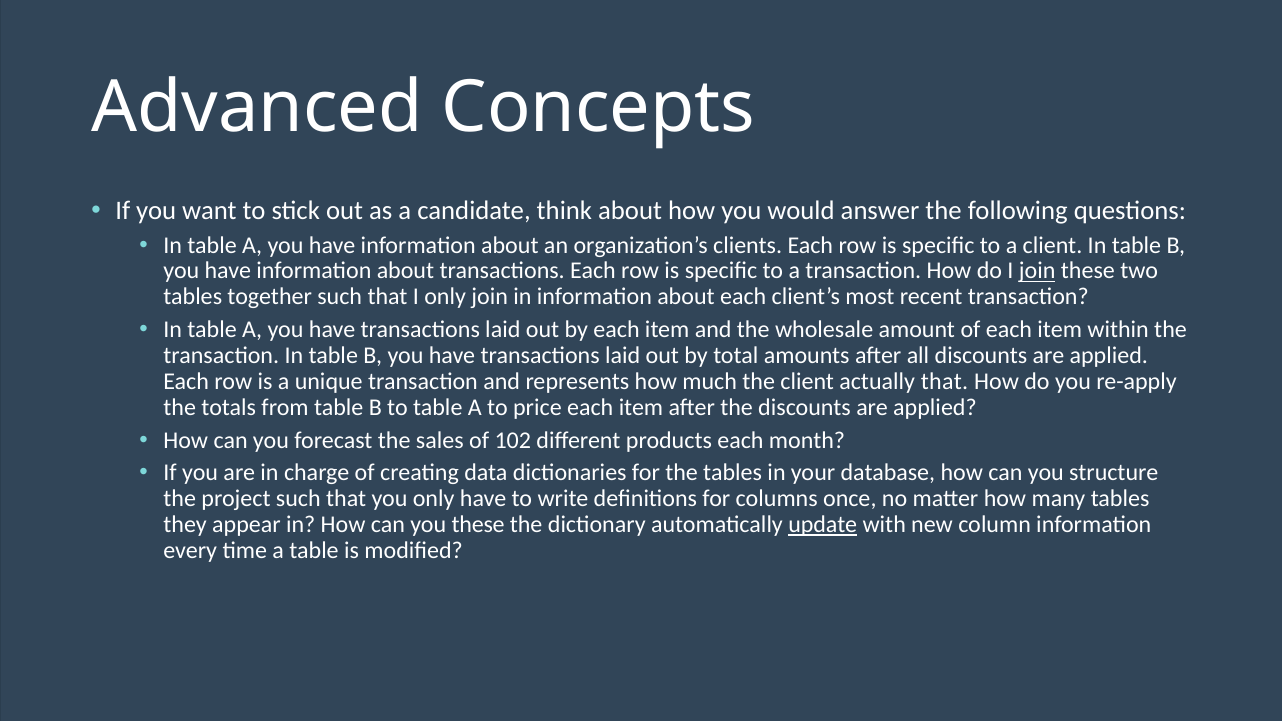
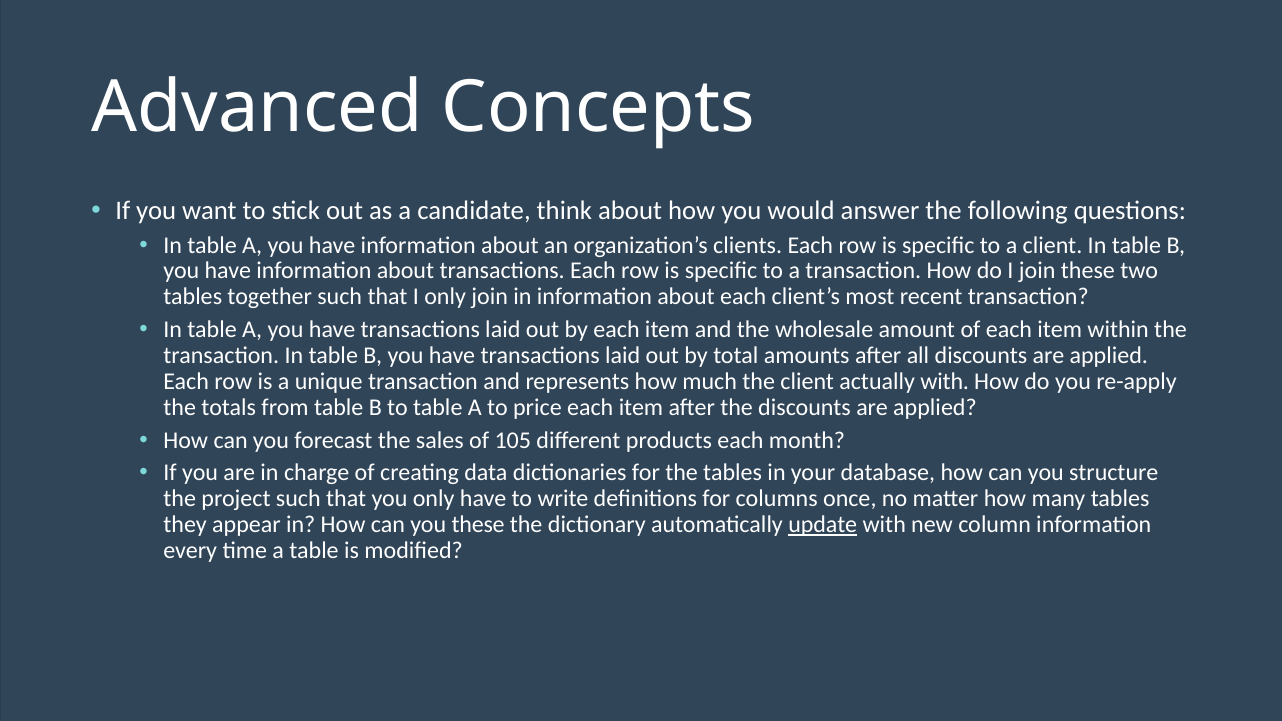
join underline: present -> none (1037, 271)
actually that: that -> with (945, 382)
102: 102 -> 105 (513, 440)
